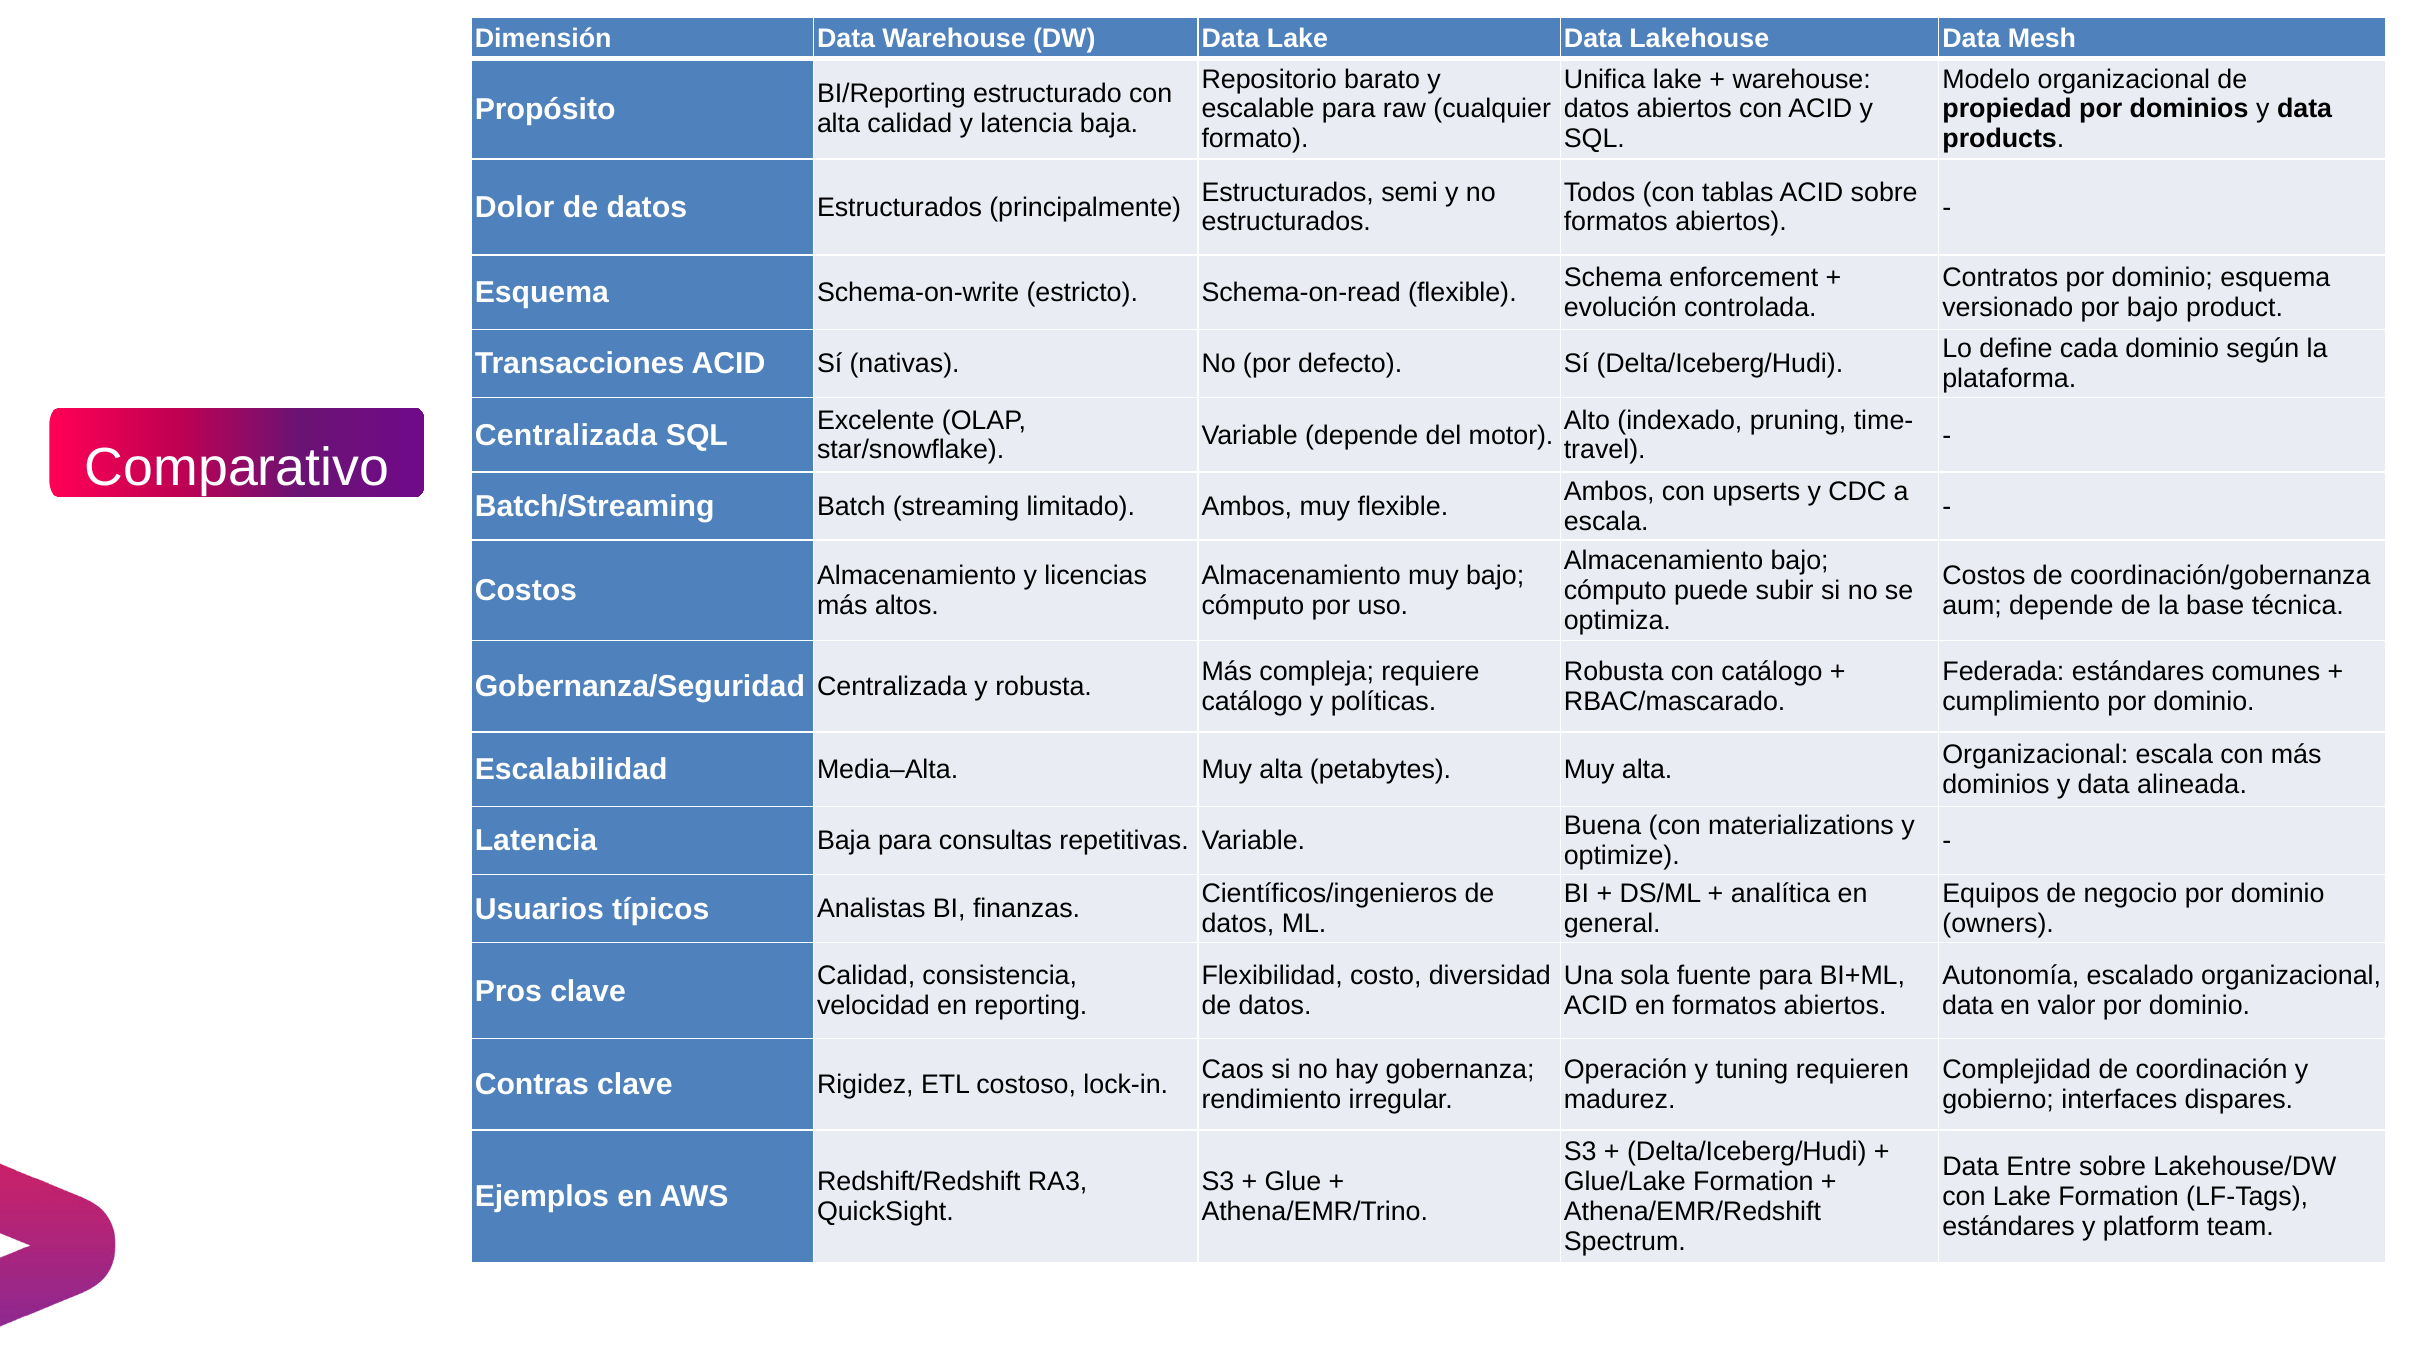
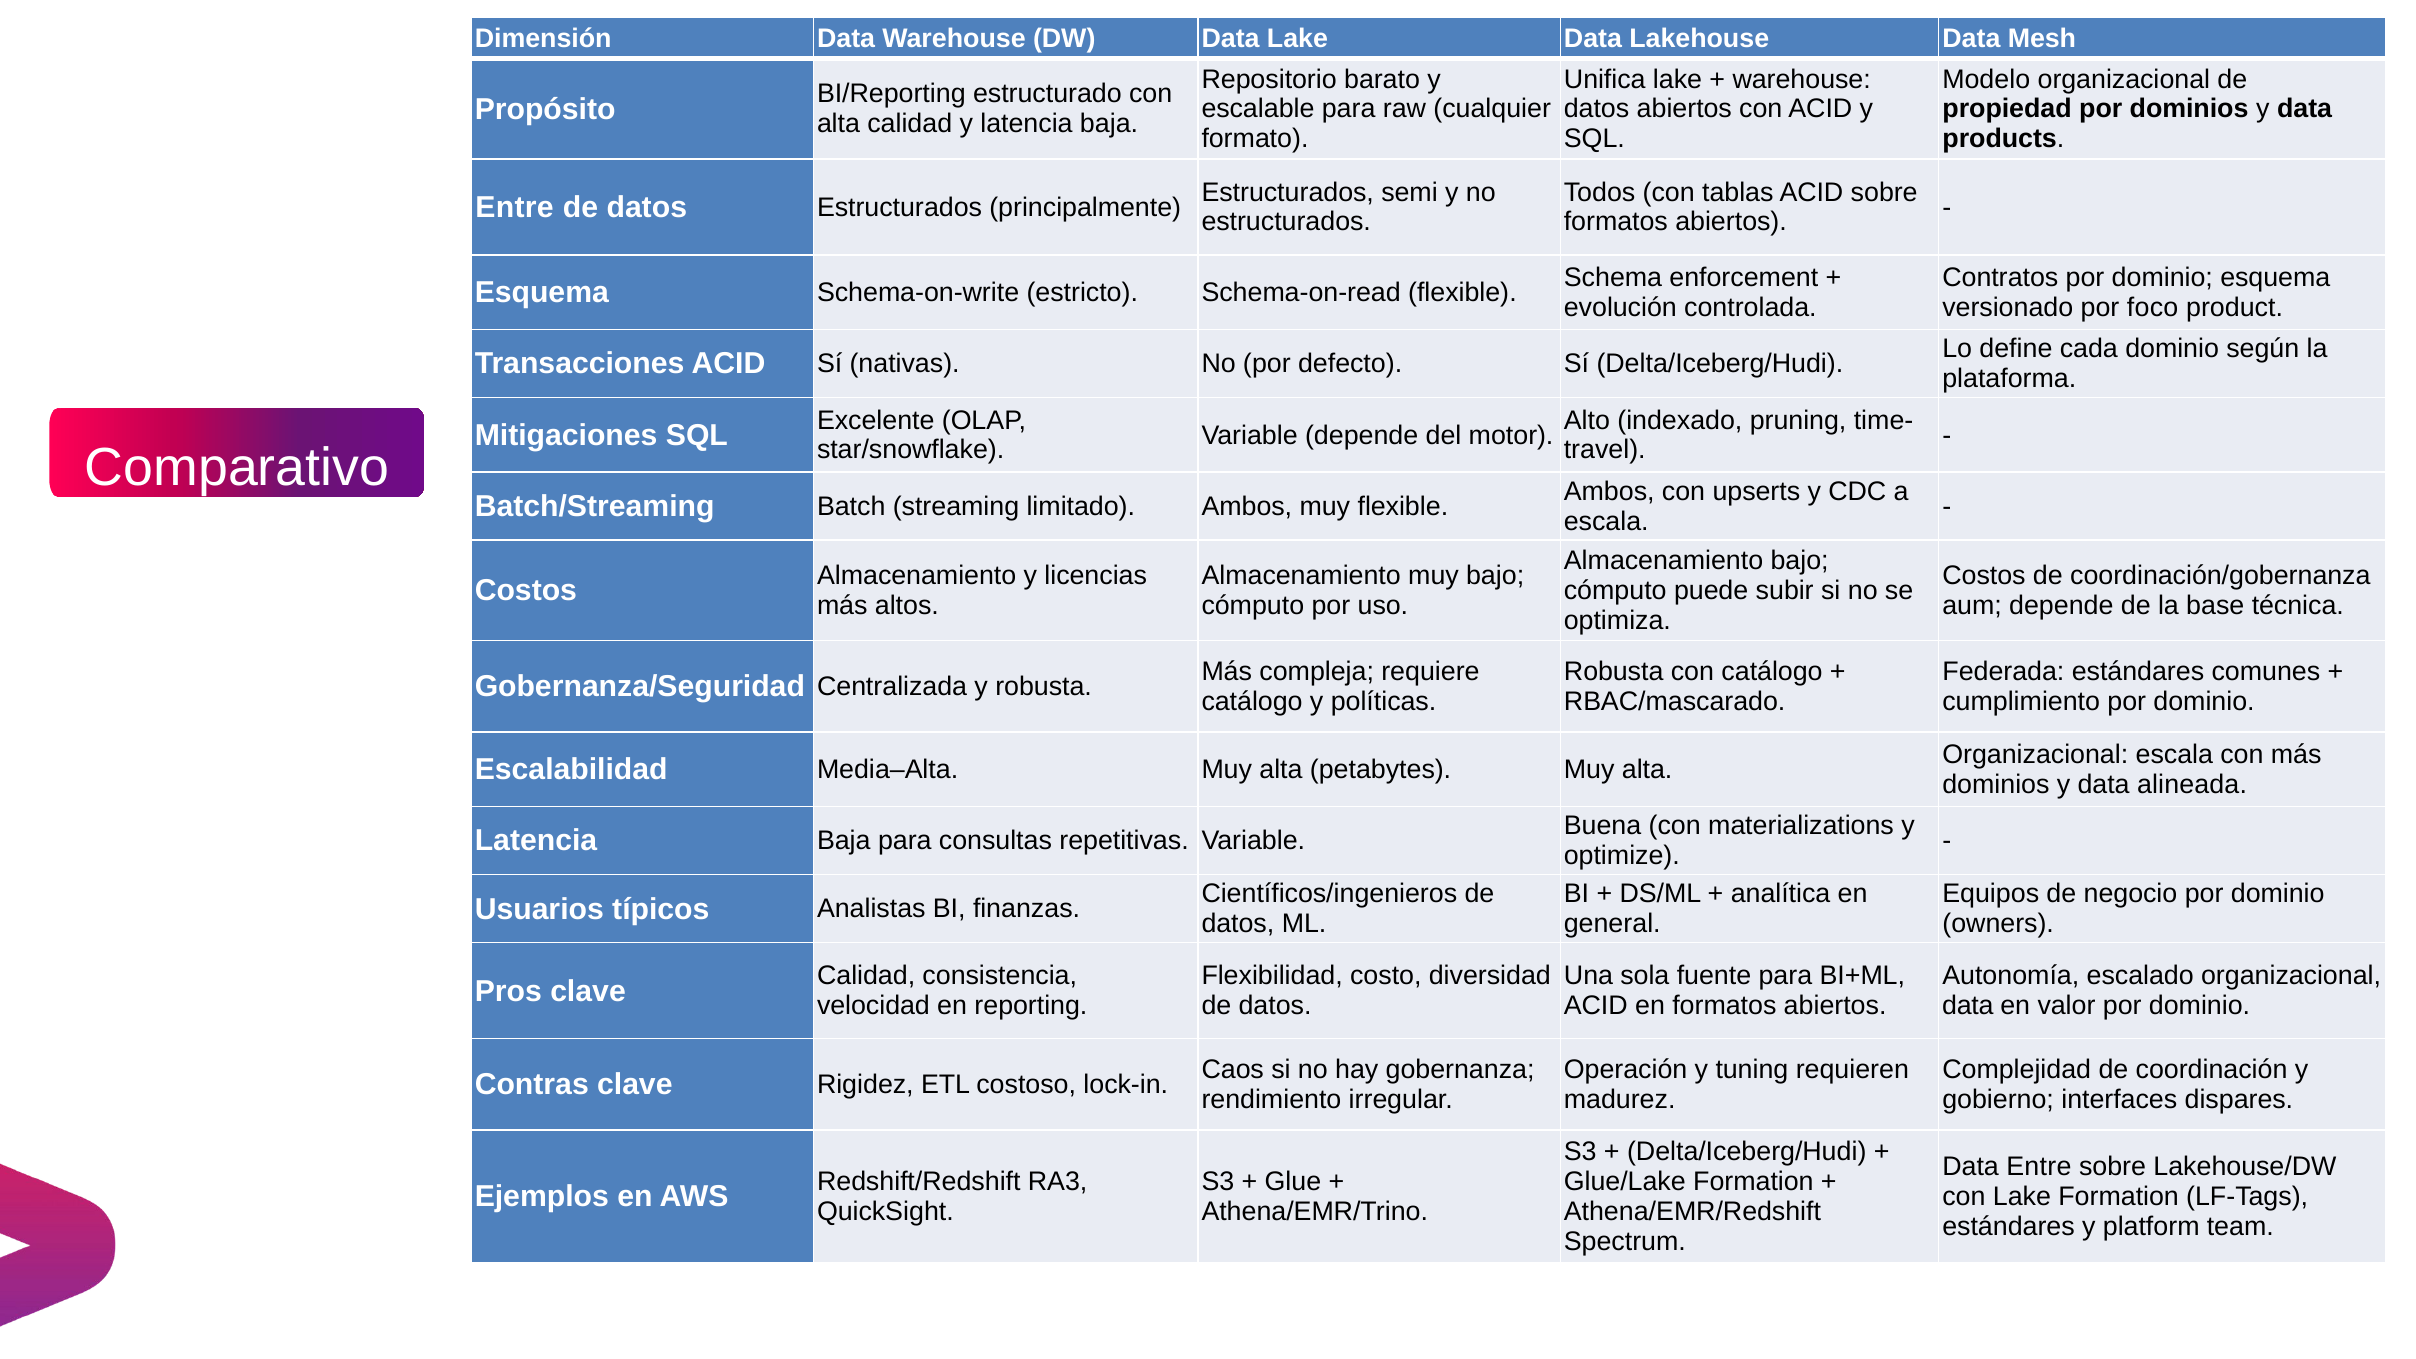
Dolor: Dolor -> Entre (515, 207)
por bajo: bajo -> foco (2153, 307)
Centralizada: Centralizada -> Mitigaciones (566, 435)
